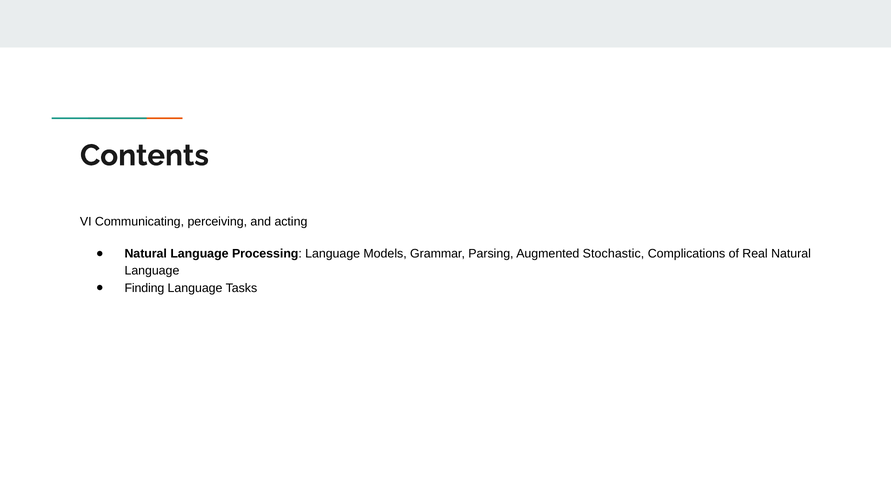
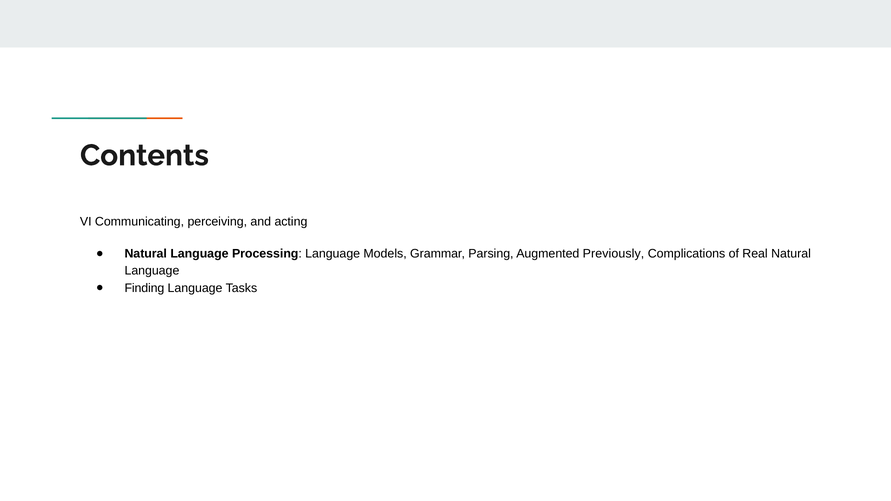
Stochastic: Stochastic -> Previously (614, 254)
